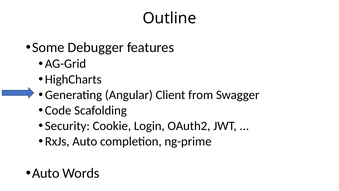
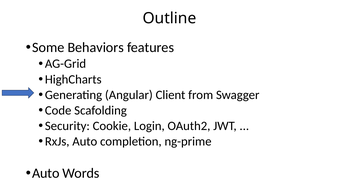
Debugger: Debugger -> Behaviors (96, 47)
